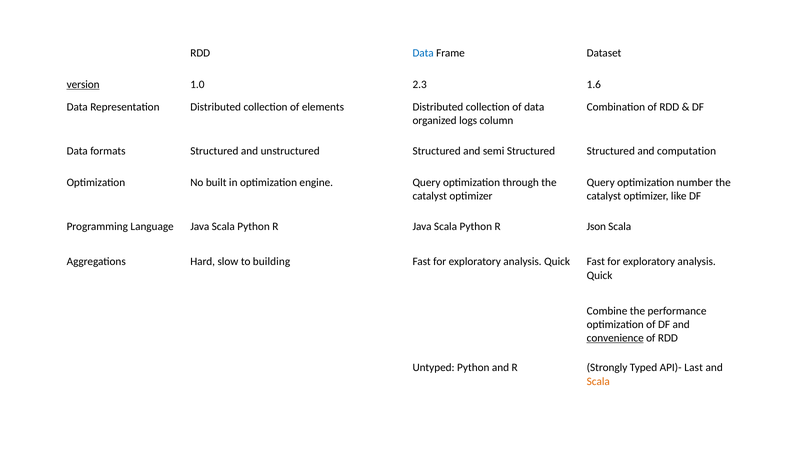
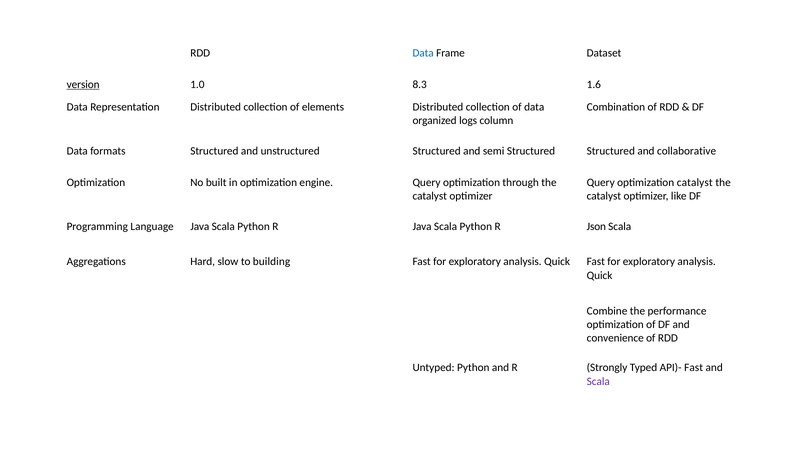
2.3: 2.3 -> 8.3 (420, 84)
computation: computation -> collaborative (687, 151)
optimization number: number -> catalyst (695, 182)
convenience underline: present -> none (615, 338)
API)- Last: Last -> Fast (694, 368)
Scala colour: orange -> purple (598, 381)
